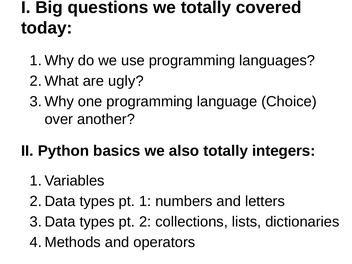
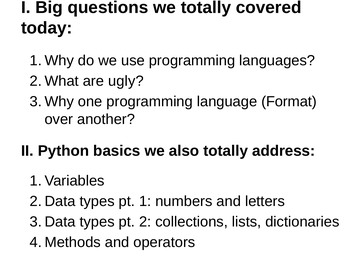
Choice: Choice -> Format (289, 102)
integers: integers -> address (284, 151)
